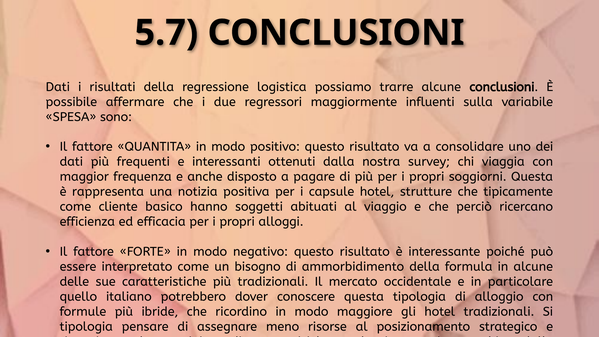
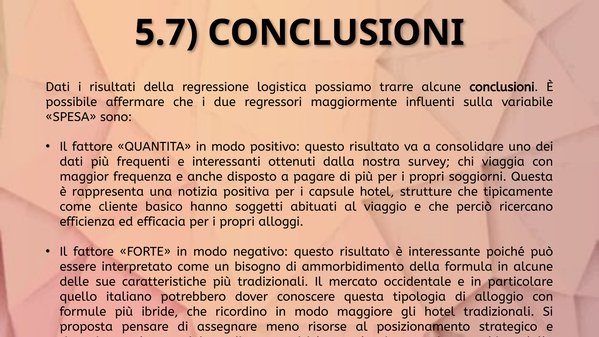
tipologia: tipologia -> proposta (86, 327)
